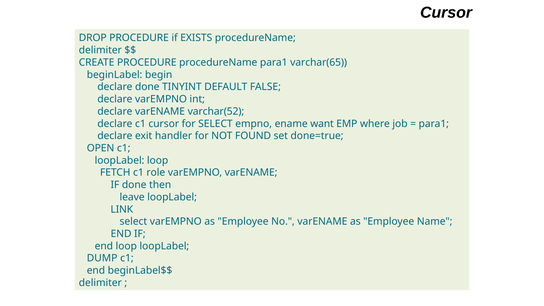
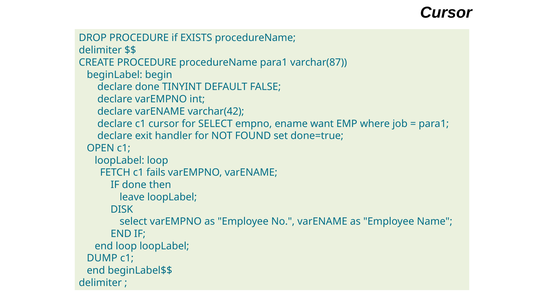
varchar(65: varchar(65 -> varchar(87 (319, 62)
varchar(52: varchar(52 -> varchar(42 (216, 111)
role: role -> fails (156, 173)
LINK: LINK -> DISK (122, 209)
